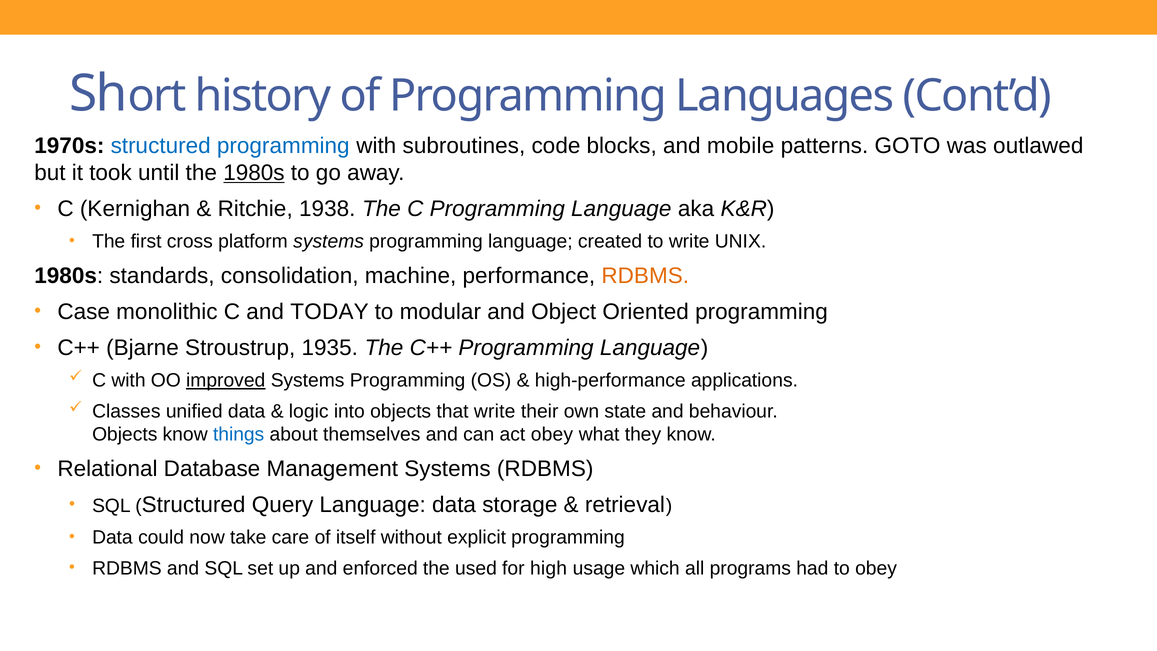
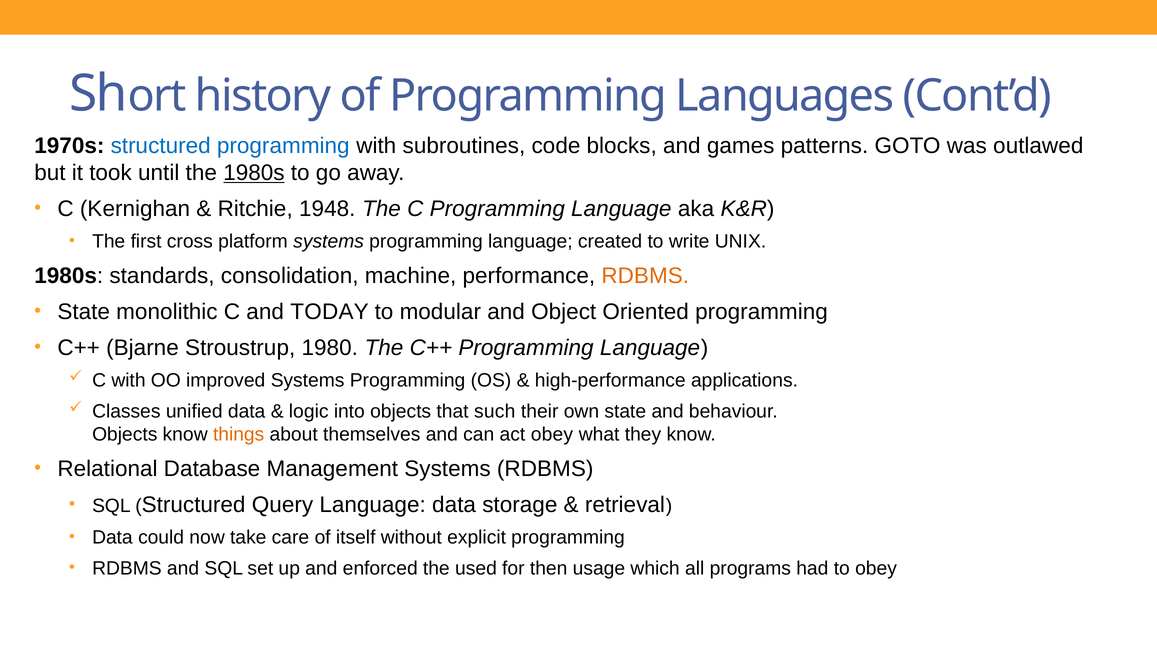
mobile: mobile -> games (741, 146)
1938: 1938 -> 1948 (327, 209)
Case: Case -> State (84, 312)
1935: 1935 -> 1980 (330, 348)
improved underline: present -> none (226, 380)
that write: write -> such (495, 411)
things colour: blue -> orange (239, 434)
high: high -> then (549, 568)
